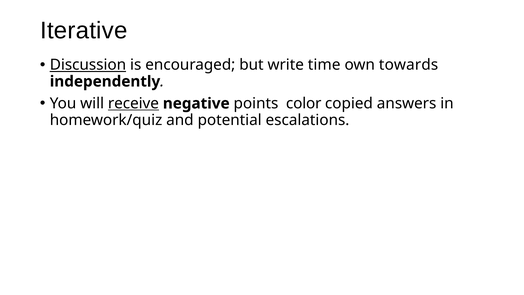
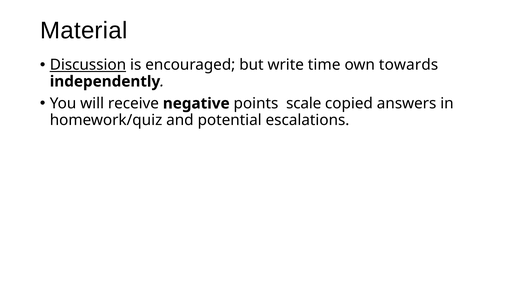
Iterative: Iterative -> Material (84, 31)
receive underline: present -> none (133, 103)
color: color -> scale (304, 103)
